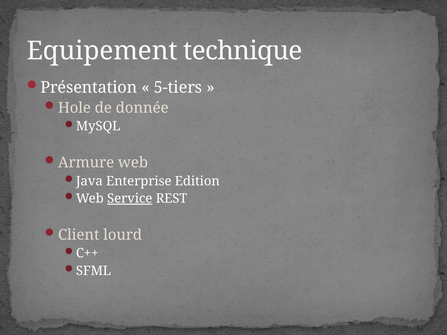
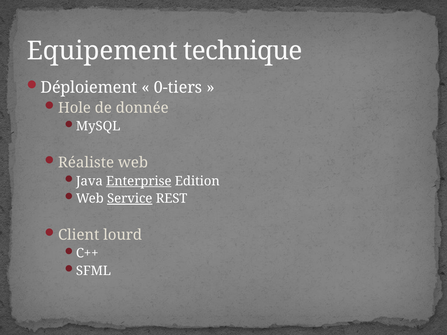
Présentation: Présentation -> Déploiement (89, 88)
5-tiers: 5-tiers -> 0-tiers (178, 88)
Armure: Armure -> Réaliste (86, 163)
Enterprise underline: none -> present (139, 181)
